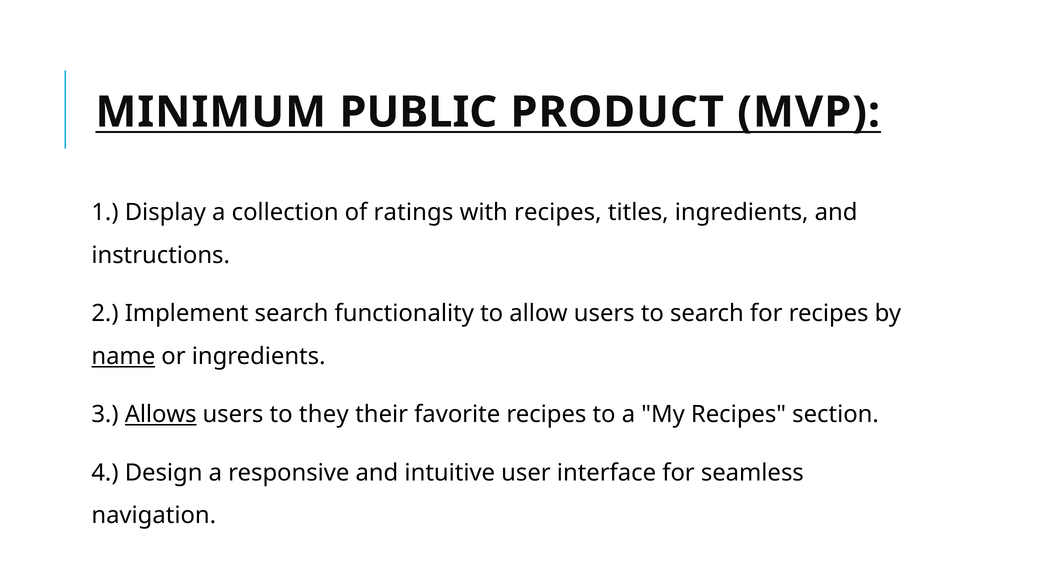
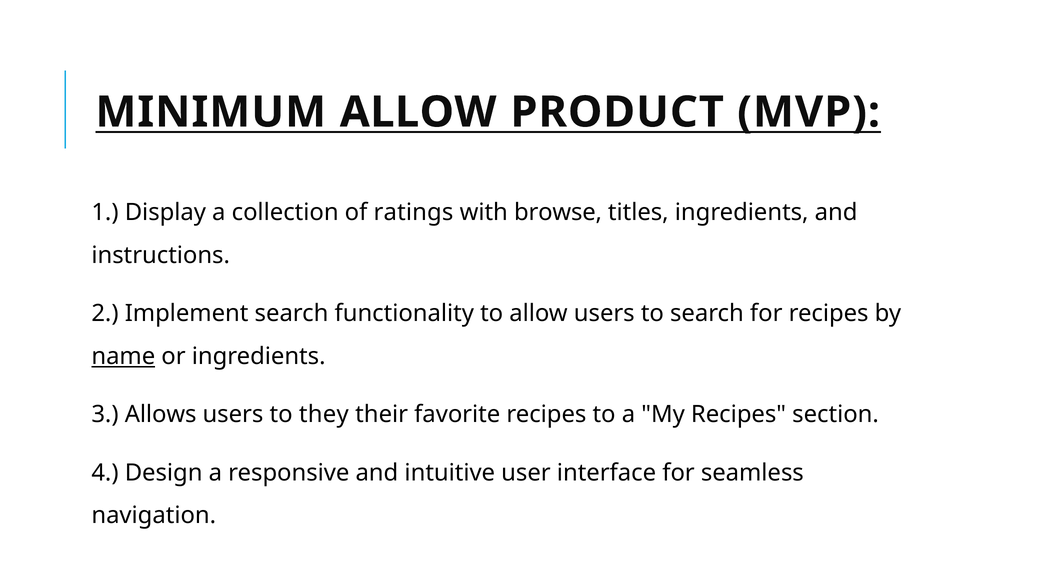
MINIMUM PUBLIC: PUBLIC -> ALLOW (418, 112)
with recipes: recipes -> browse (558, 212)
Allows underline: present -> none (161, 415)
